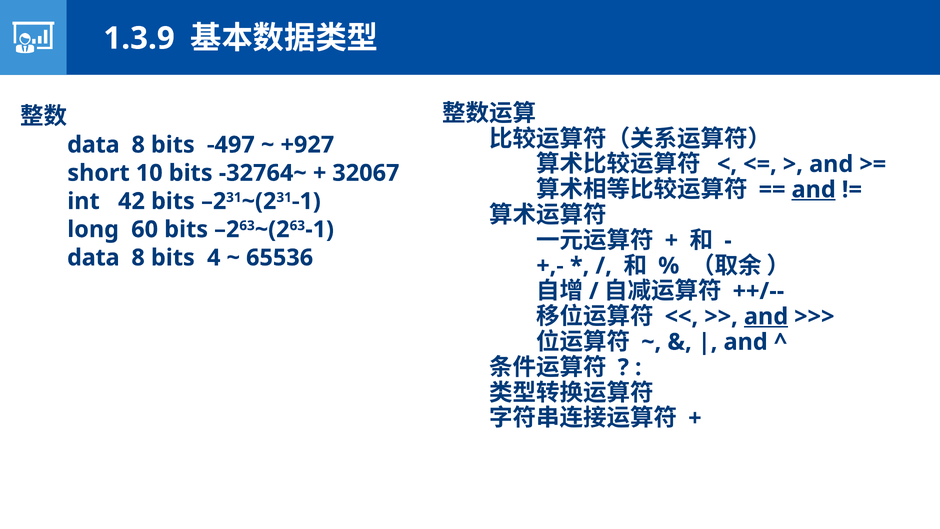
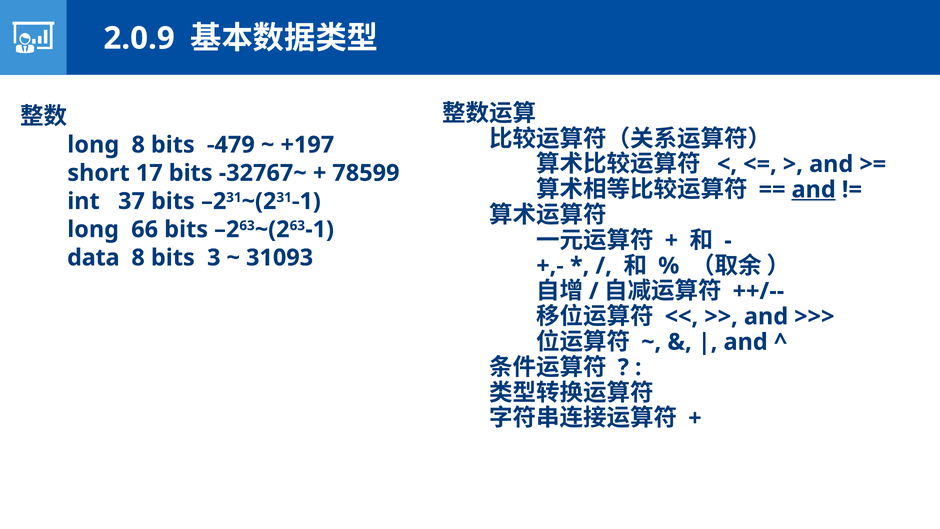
1.3.9: 1.3.9 -> 2.0.9 (139, 38)
data: data -> long (93, 145)
-497: -497 -> -479 (231, 145)
+927: +927 -> +197 (307, 145)
10: 10 -> 17 (149, 173)
-32764~: -32764~ -> -32767~ (263, 173)
32067: 32067 -> 78599 (366, 173)
42: 42 -> 37 (131, 201)
60: 60 -> 66 (145, 229)
4: 4 -> 3 (214, 258)
65536: 65536 -> 31093 (280, 258)
and underline: present -> none (766, 316)
